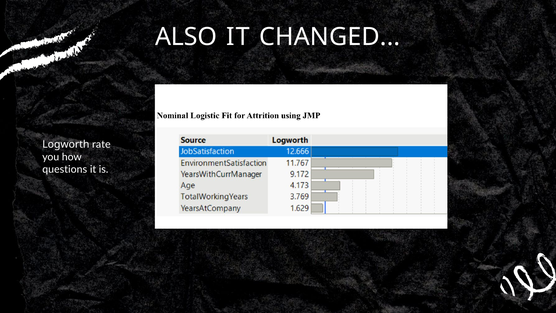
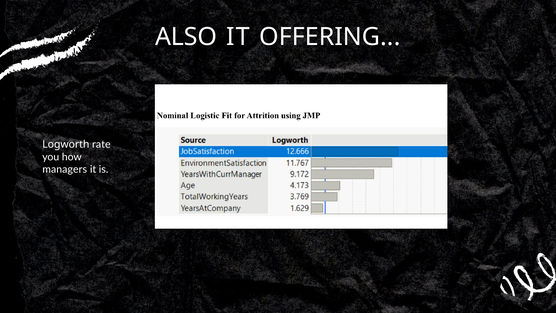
CHANGED: CHANGED -> OFFERING (330, 37)
questions: questions -> managers (65, 169)
